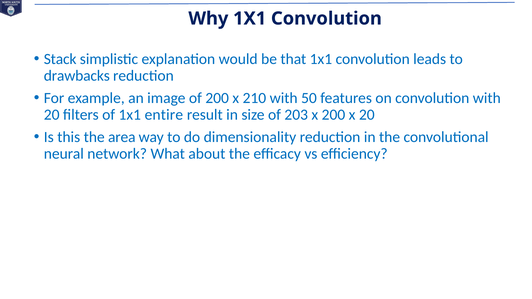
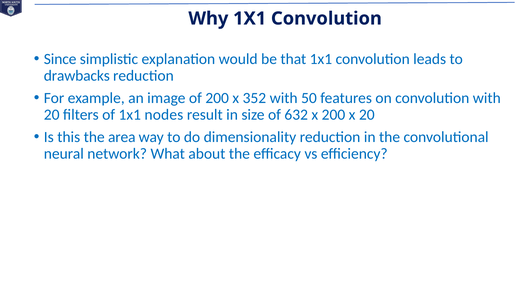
Stack: Stack -> Since (60, 59)
210: 210 -> 352 (254, 98)
entire: entire -> nodes (164, 115)
203: 203 -> 632 (296, 115)
